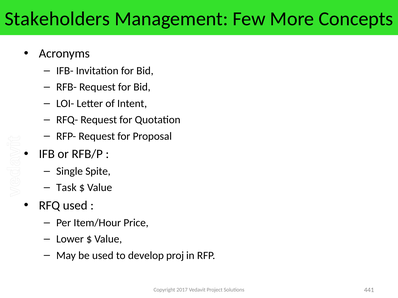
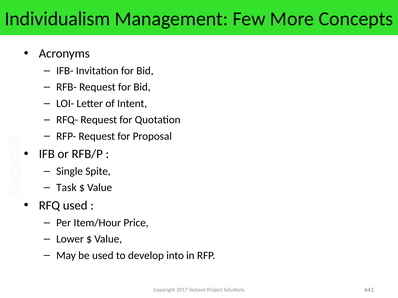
Stakeholders: Stakeholders -> Individualism (57, 19)
proj: proj -> into (175, 256)
